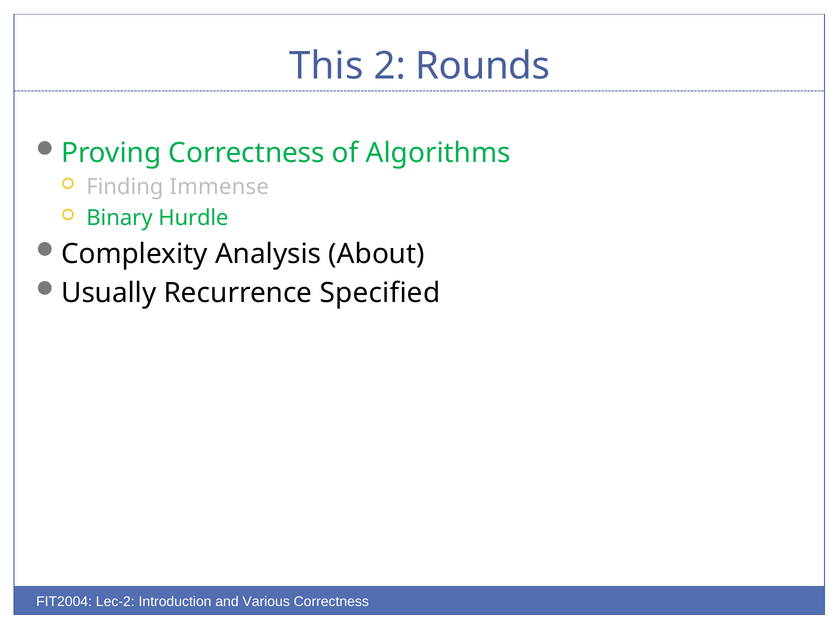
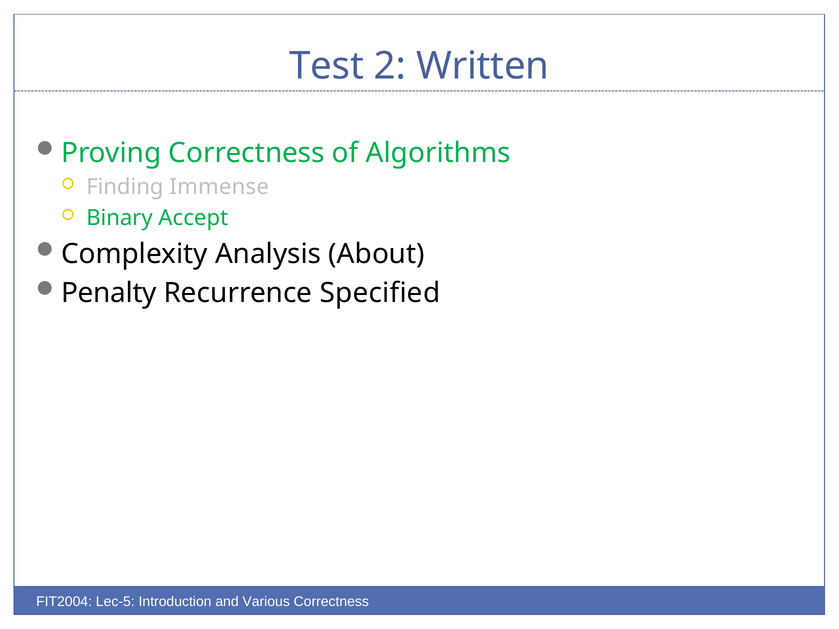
This: This -> Test (327, 66)
Rounds: Rounds -> Written (483, 66)
Hurdle: Hurdle -> Accept (193, 218)
Usually: Usually -> Penalty (109, 293)
Lec-2: Lec-2 -> Lec-5 (115, 602)
